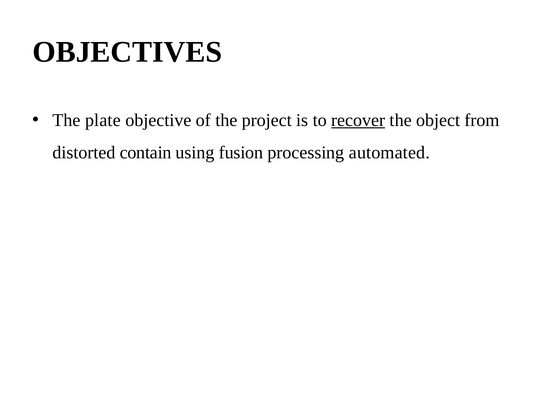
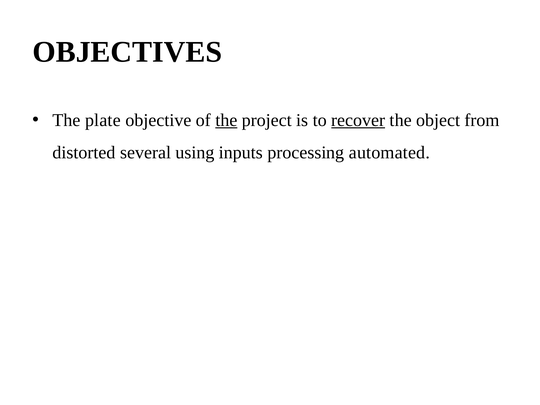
the underline: none -> present (226, 120)
contain: contain -> several (146, 152)
fusion: fusion -> inputs (241, 152)
